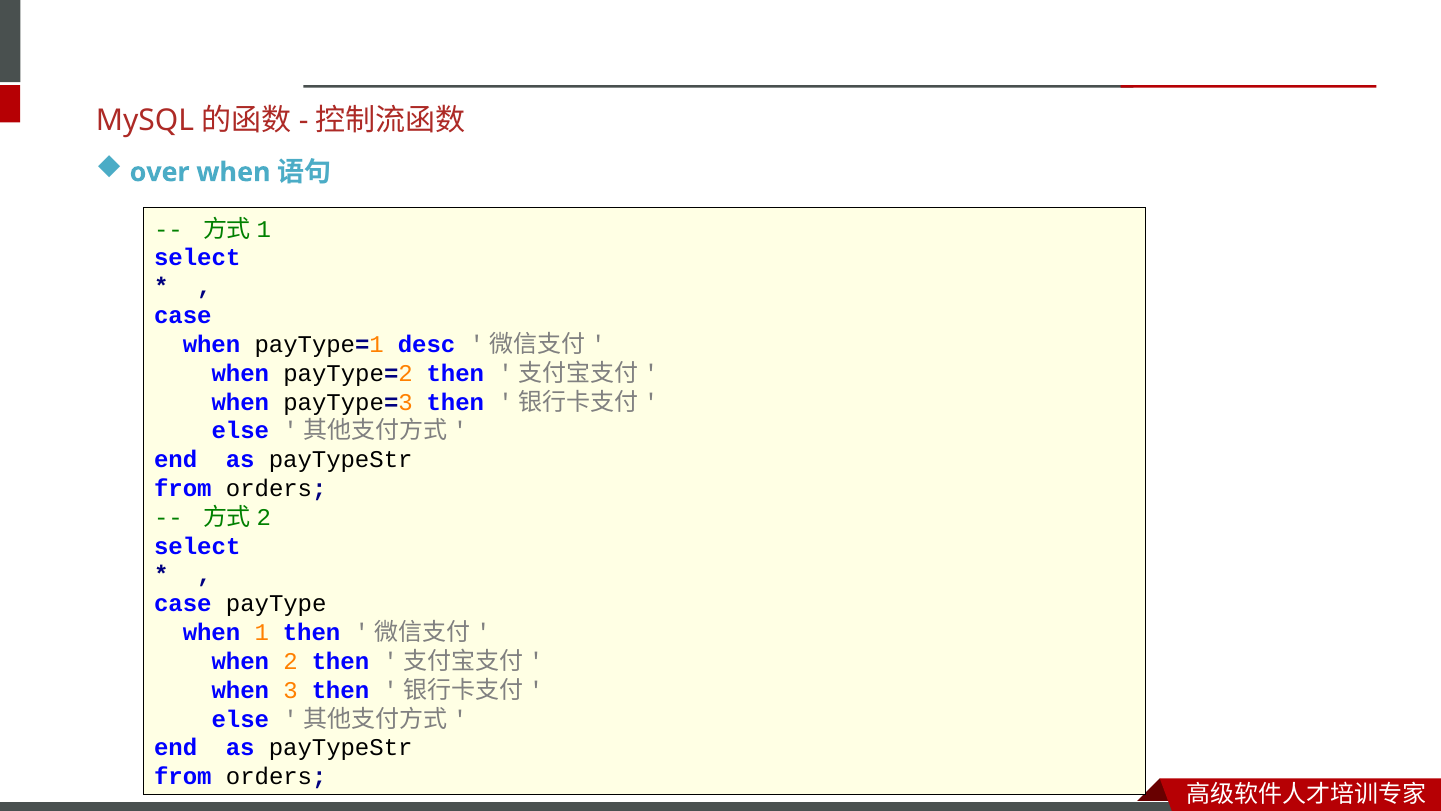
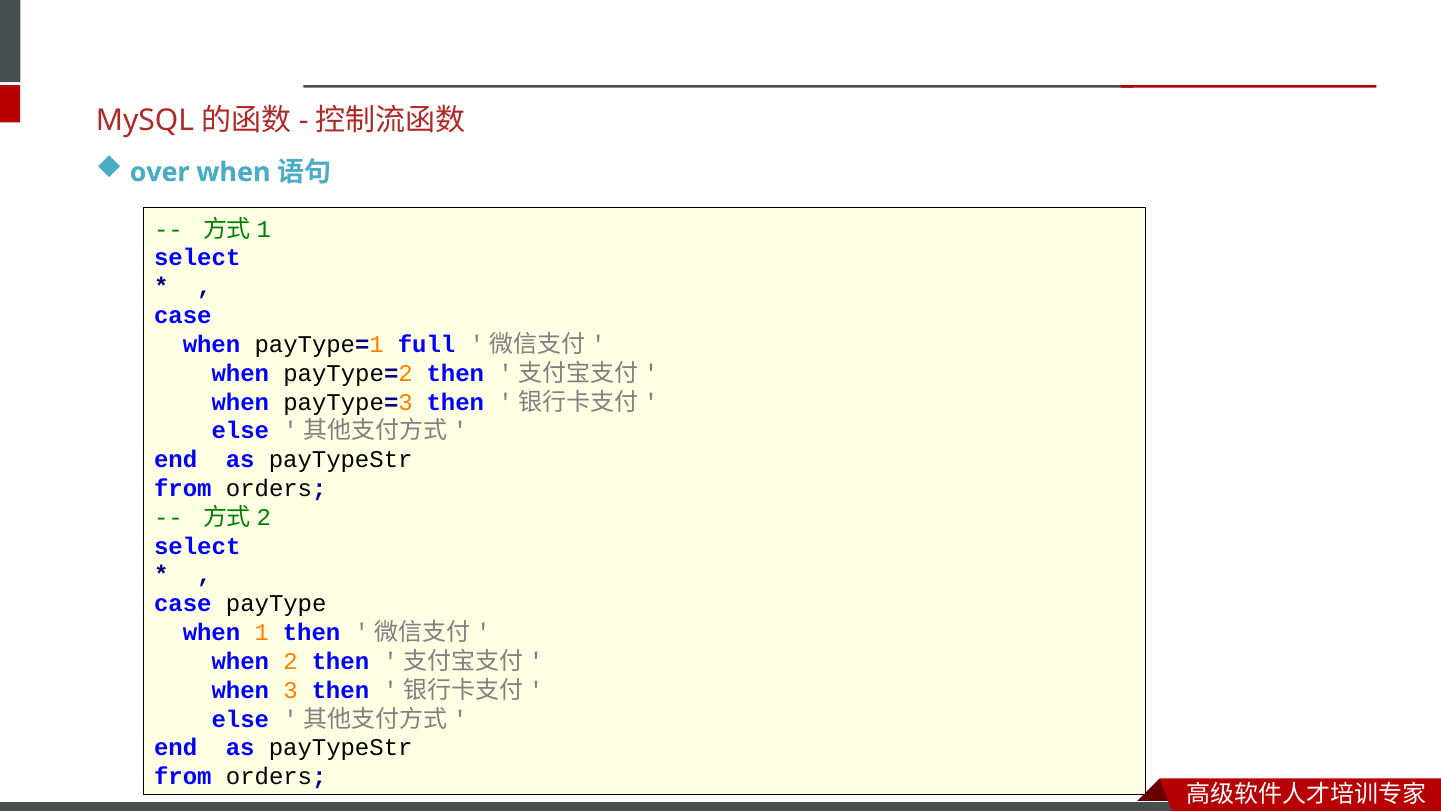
desc: desc -> full (427, 344)
